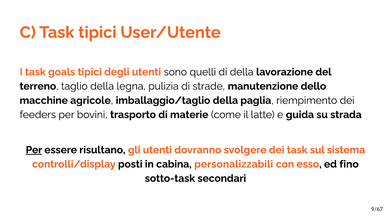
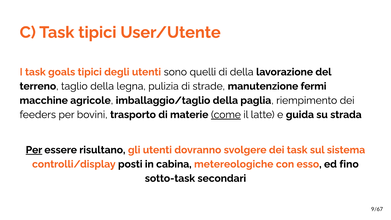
dello: dello -> fermi (314, 86)
come underline: none -> present (226, 115)
personalizzabili: personalizzabili -> metereologiche (234, 164)
